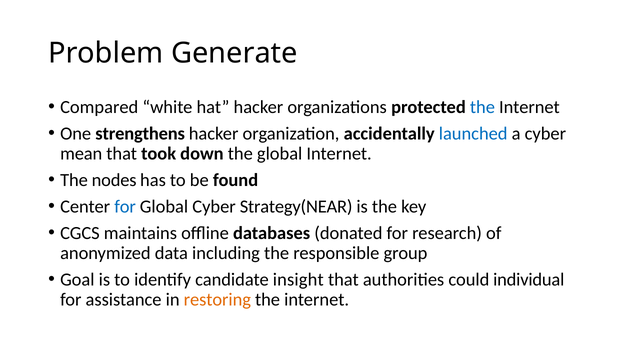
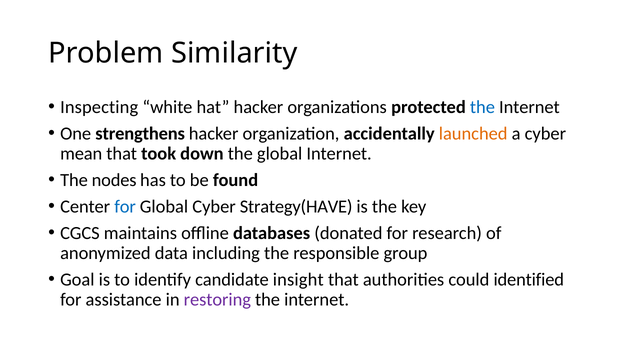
Generate: Generate -> Similarity (234, 53)
Compared: Compared -> Inspecting (99, 107)
launched colour: blue -> orange (473, 134)
Strategy(NEAR: Strategy(NEAR -> Strategy(HAVE (296, 207)
individual: individual -> identified (529, 280)
restoring colour: orange -> purple (217, 300)
